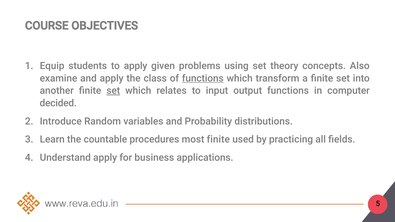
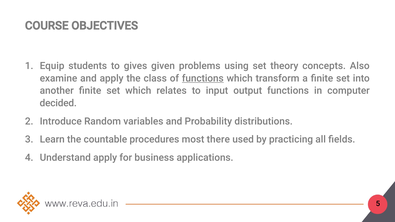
to apply: apply -> gives (136, 66)
set underline: present -> none (113, 91)
most finite: finite -> there (218, 140)
